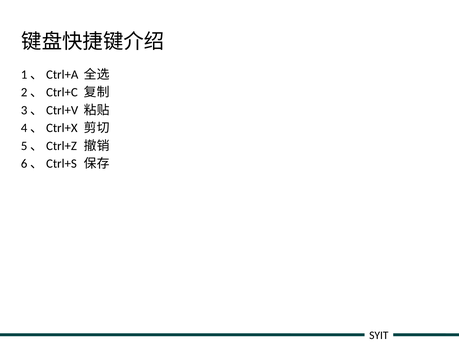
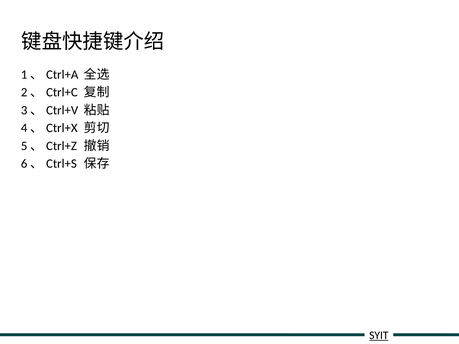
SYIT underline: none -> present (379, 336)
